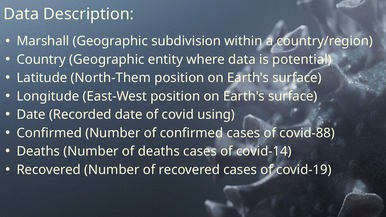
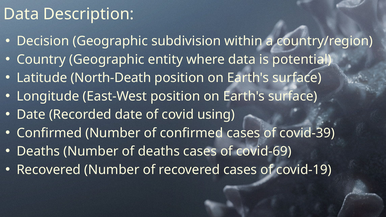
Marshall: Marshall -> Decision (43, 41)
North-Them: North-Them -> North-Death (111, 78)
covid-88: covid-88 -> covid-39 (307, 133)
covid-14: covid-14 -> covid-69 (264, 151)
